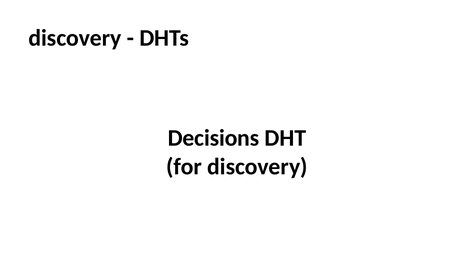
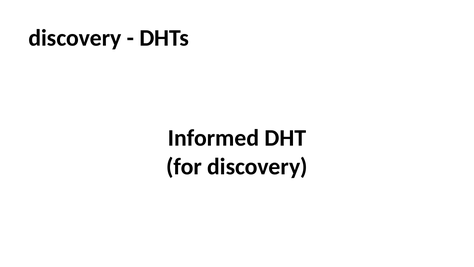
Decisions: Decisions -> Informed (213, 138)
